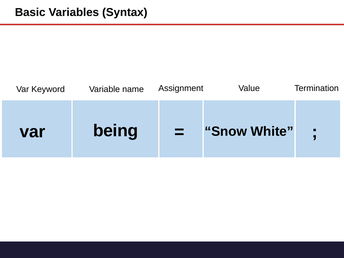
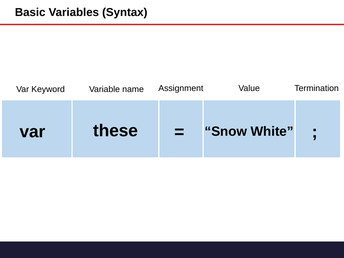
being: being -> these (116, 131)
